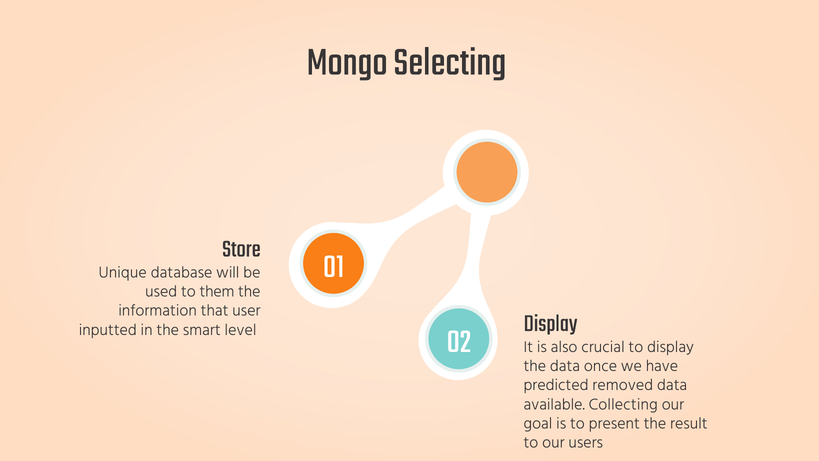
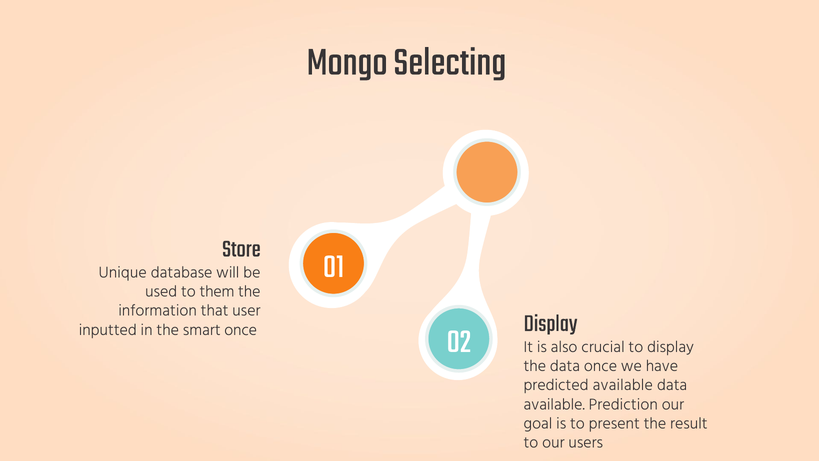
smart level: level -> once (241, 330)
predicted removed: removed -> available (623, 385)
Collecting: Collecting -> Prediction (623, 404)
